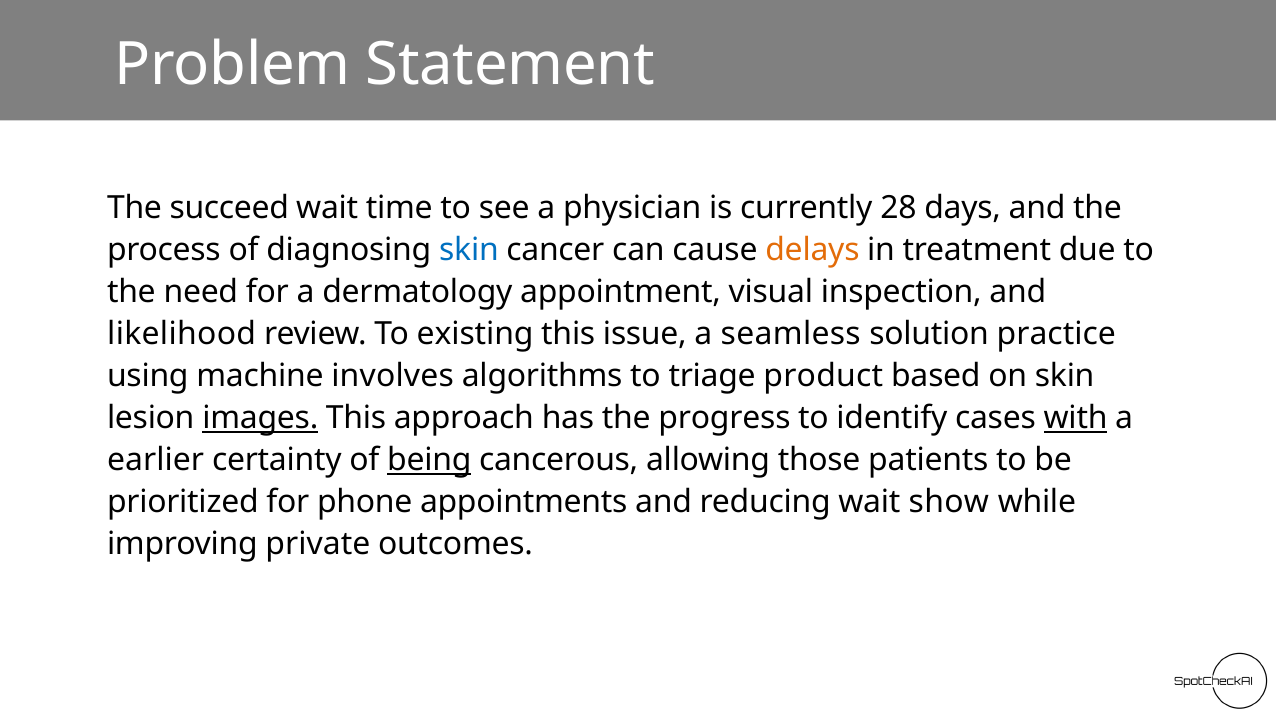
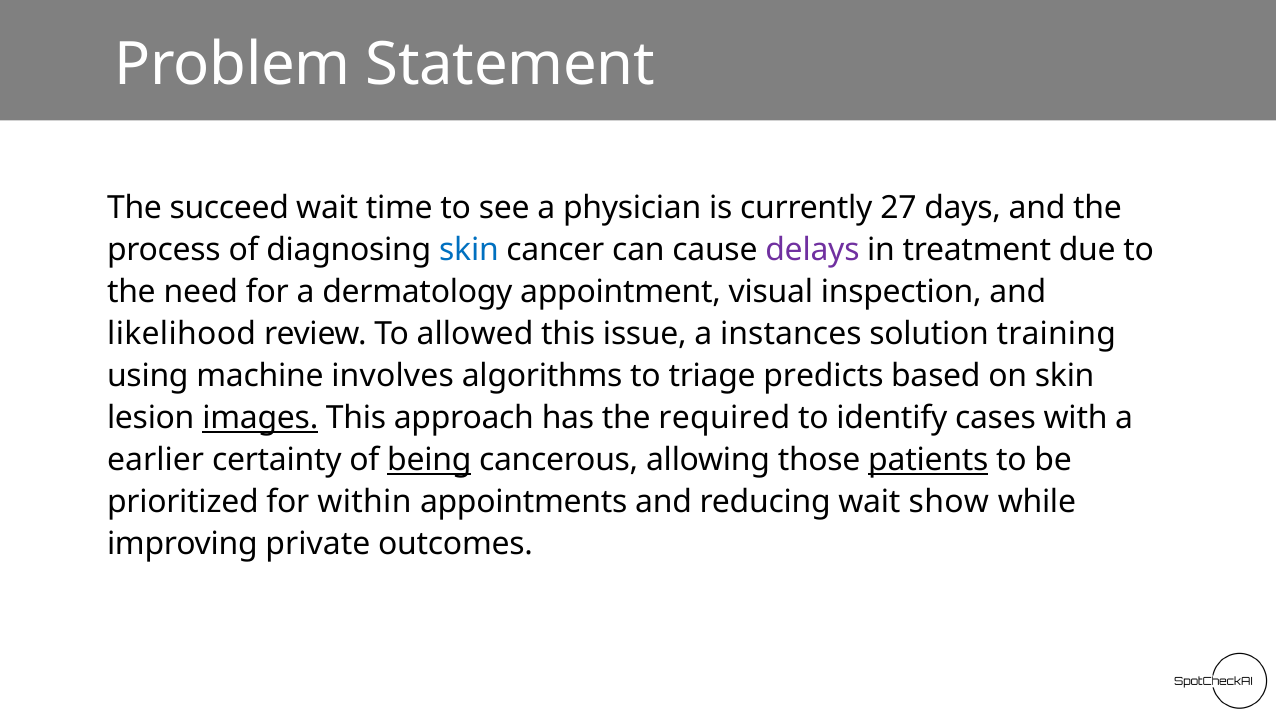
28: 28 -> 27 (898, 207)
delays colour: orange -> purple (812, 250)
existing: existing -> allowed (475, 334)
seamless: seamless -> instances (791, 334)
practice: practice -> training (1056, 334)
product: product -> predicts (823, 376)
progress: progress -> required (724, 418)
with underline: present -> none (1076, 418)
patients underline: none -> present (928, 460)
phone: phone -> within (364, 502)
